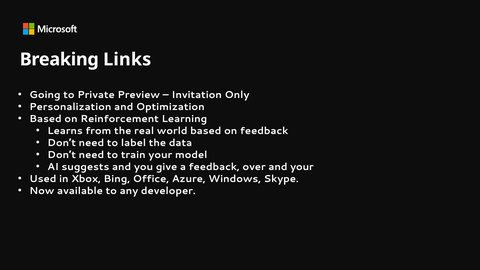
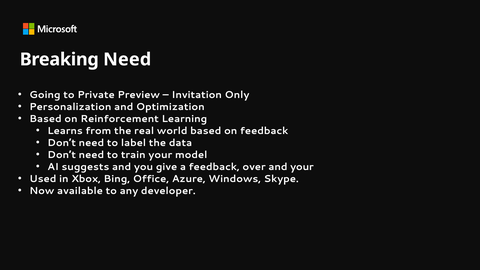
Breaking Links: Links -> Need (127, 59)
